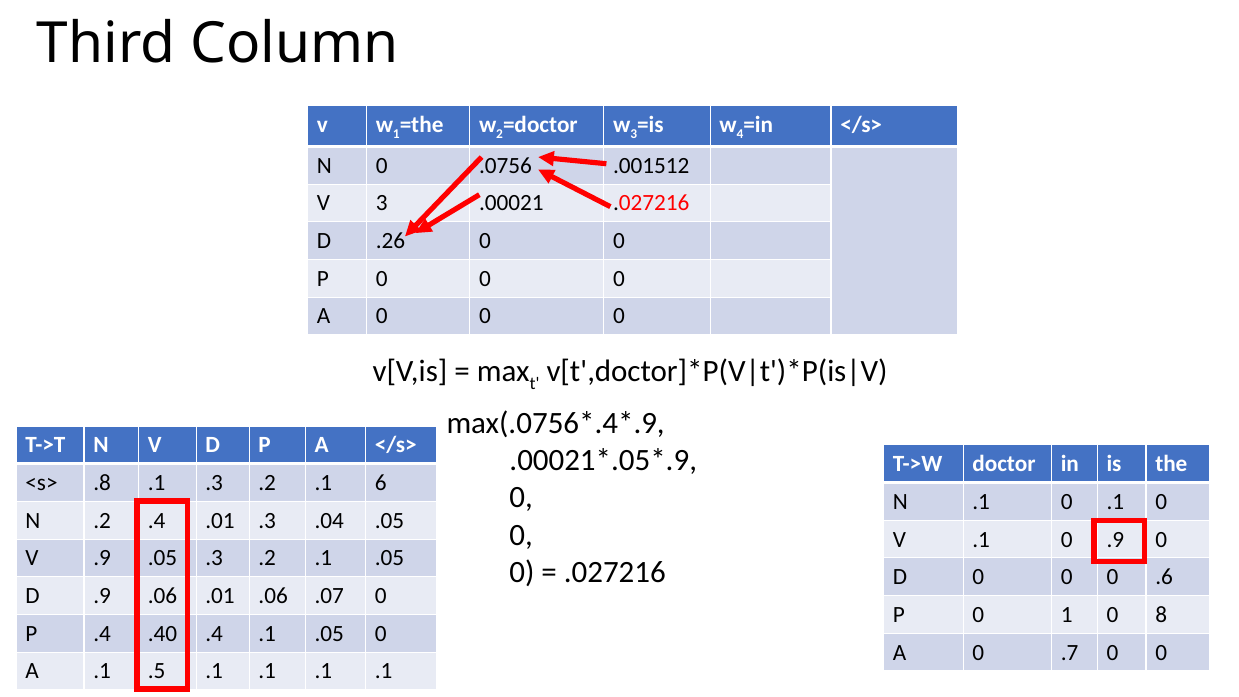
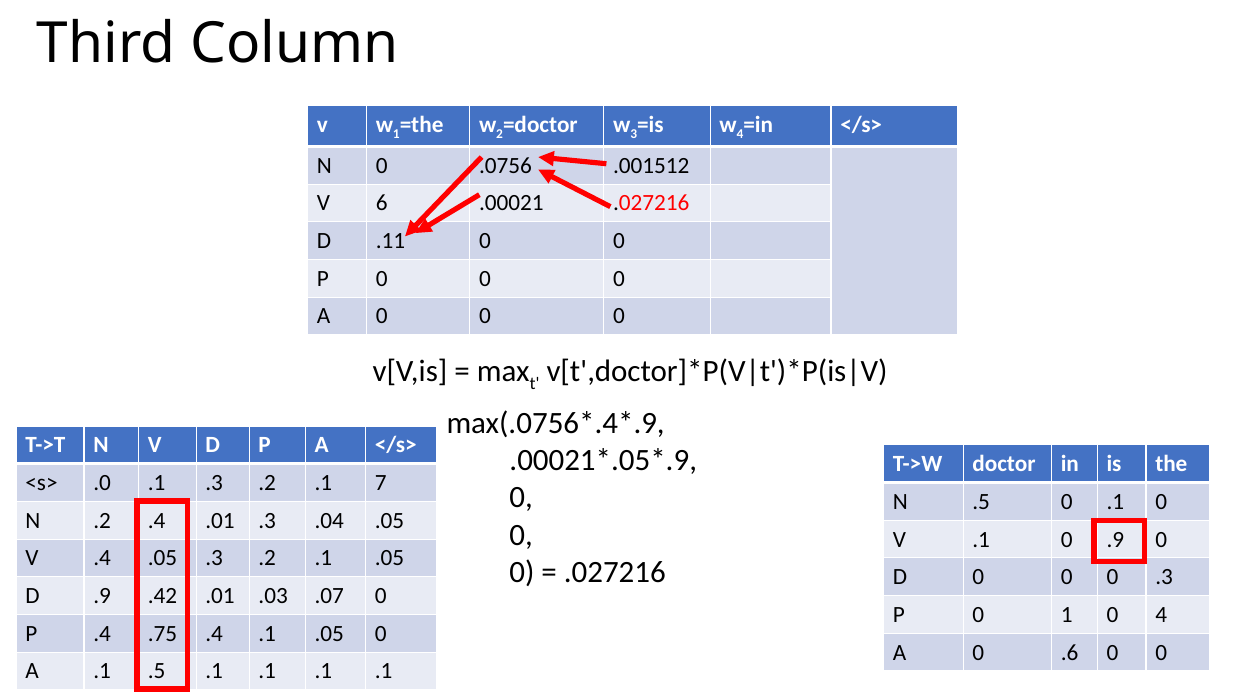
V 3: 3 -> 6 (382, 203)
.26: .26 -> .11 (390, 241)
.8: .8 -> .0 (102, 483)
6: 6 -> 7 (381, 483)
N .1: .1 -> .5 (981, 502)
V .9: .9 -> .4 (102, 558)
0 .6: .6 -> .3 (1164, 577)
.9 .06: .06 -> .42 (163, 596)
.01 .06: .06 -> .03 (273, 596)
0 8: 8 -> 4 (1161, 615)
.40: .40 -> .75 (163, 634)
.7: .7 -> .6 (1070, 652)
